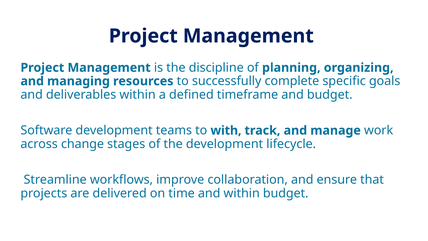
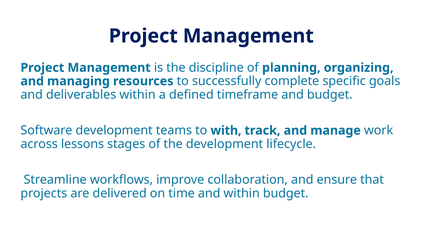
change: change -> lessons (83, 144)
